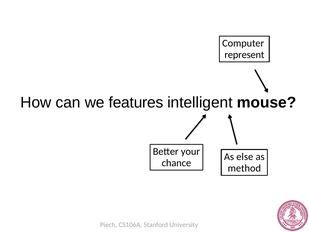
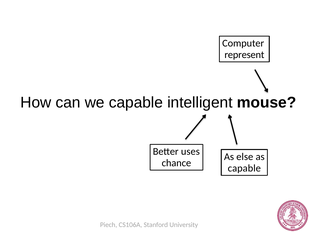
we features: features -> capable (136, 102)
your: your -> uses (190, 151)
method: method -> capable (244, 168)
